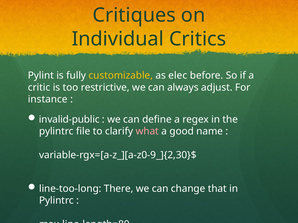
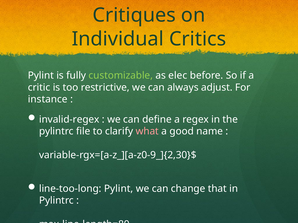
customizable colour: yellow -> light green (121, 76)
invalid-public: invalid-public -> invalid-regex (69, 120)
line-too-long There: There -> Pylint (119, 189)
